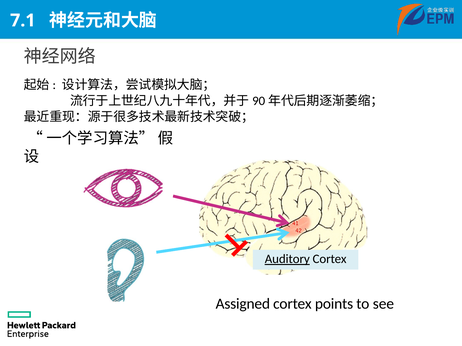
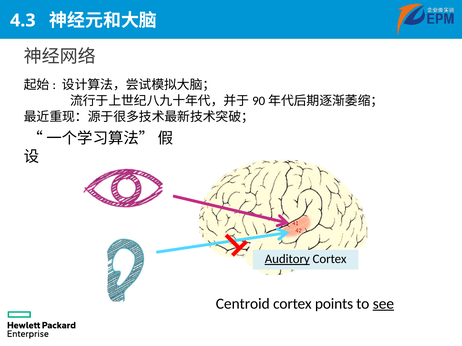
7.1: 7.1 -> 4.3 (23, 20)
Assigned: Assigned -> Centroid (243, 304)
see underline: none -> present (383, 304)
